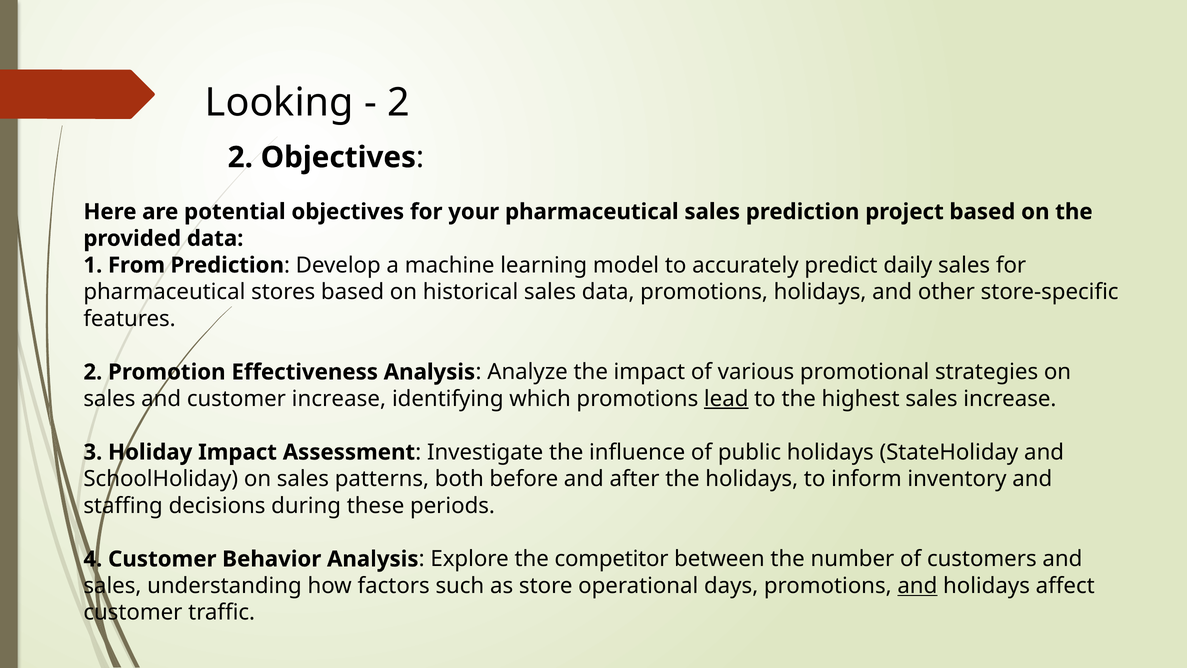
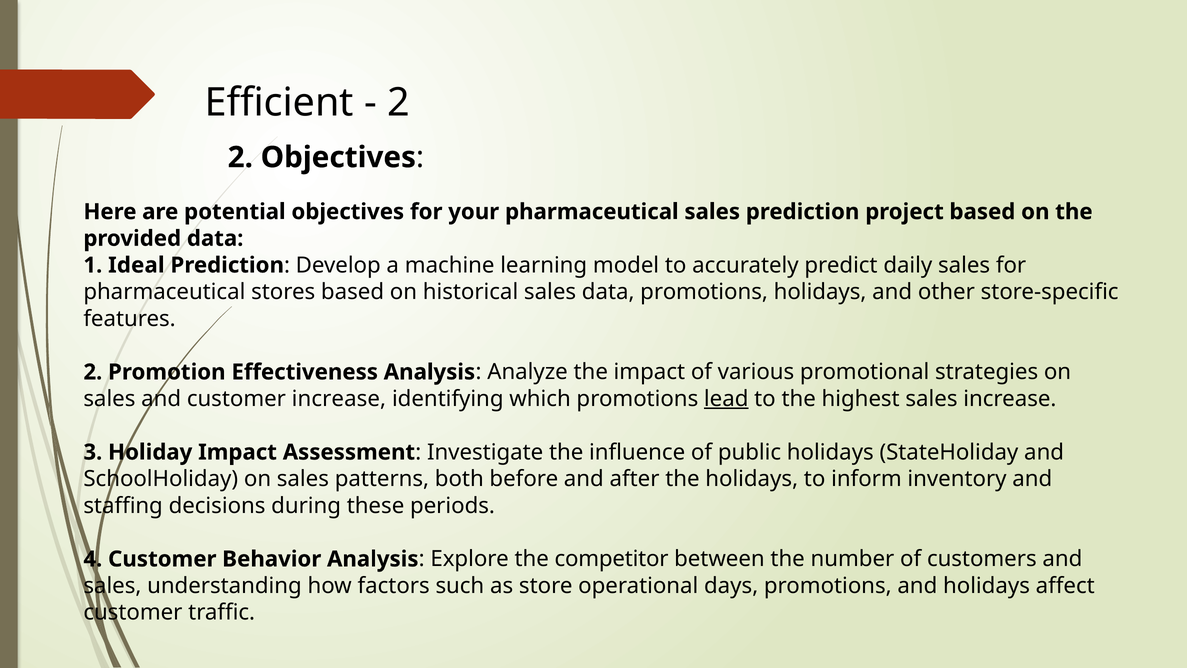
Looking: Looking -> Efficient (279, 103)
From: From -> Ideal (136, 265)
and underline: present -> none (917, 586)
